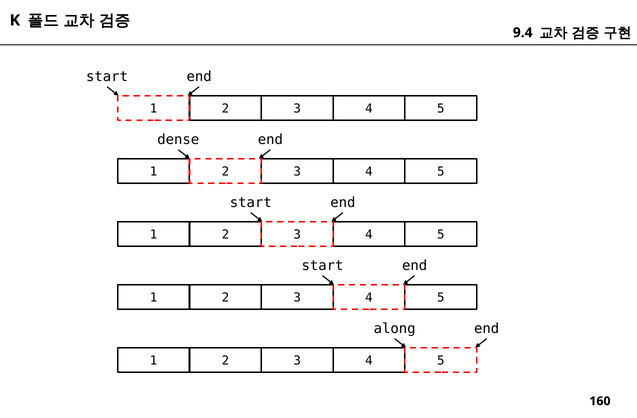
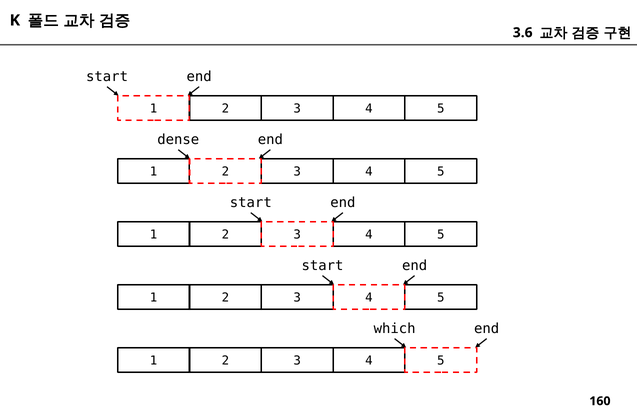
9.4: 9.4 -> 3.6 (523, 33)
along: along -> which (395, 329)
